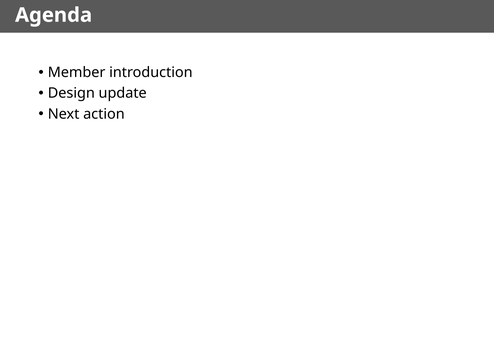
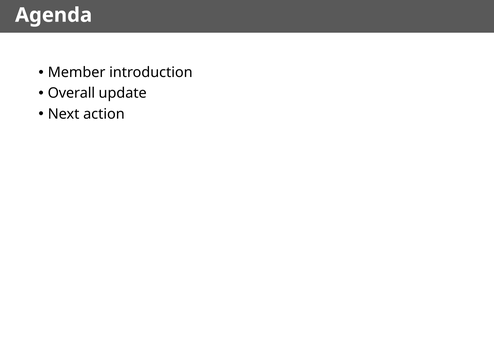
Design: Design -> Overall (71, 93)
